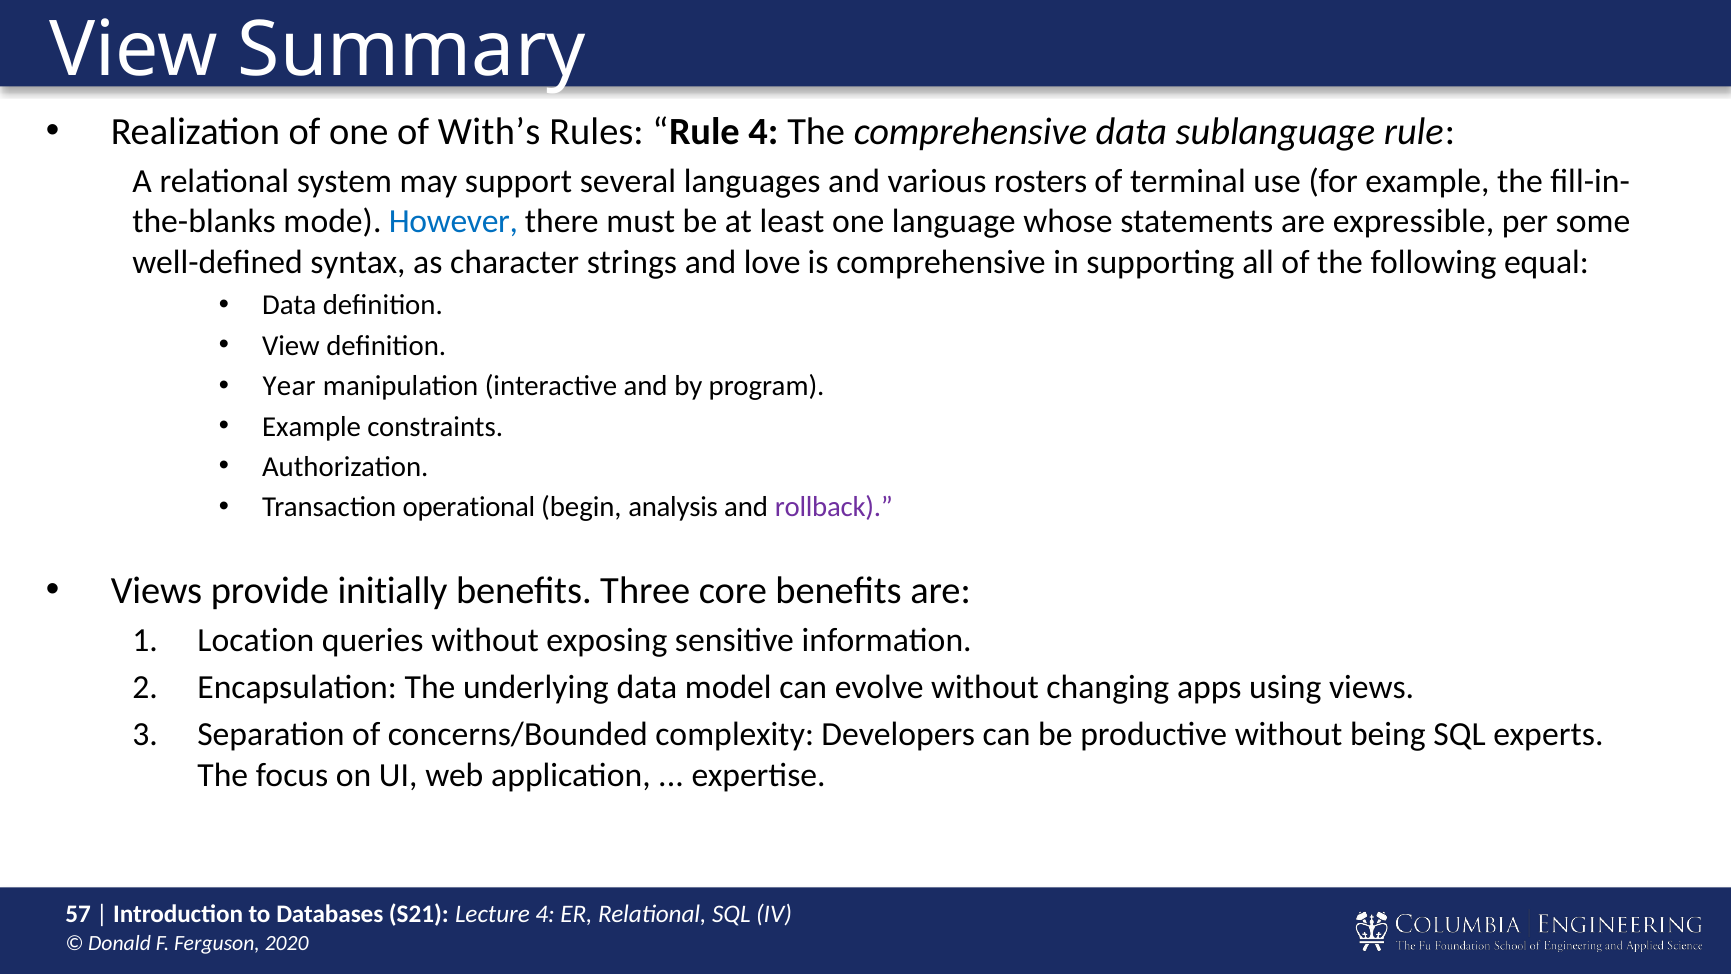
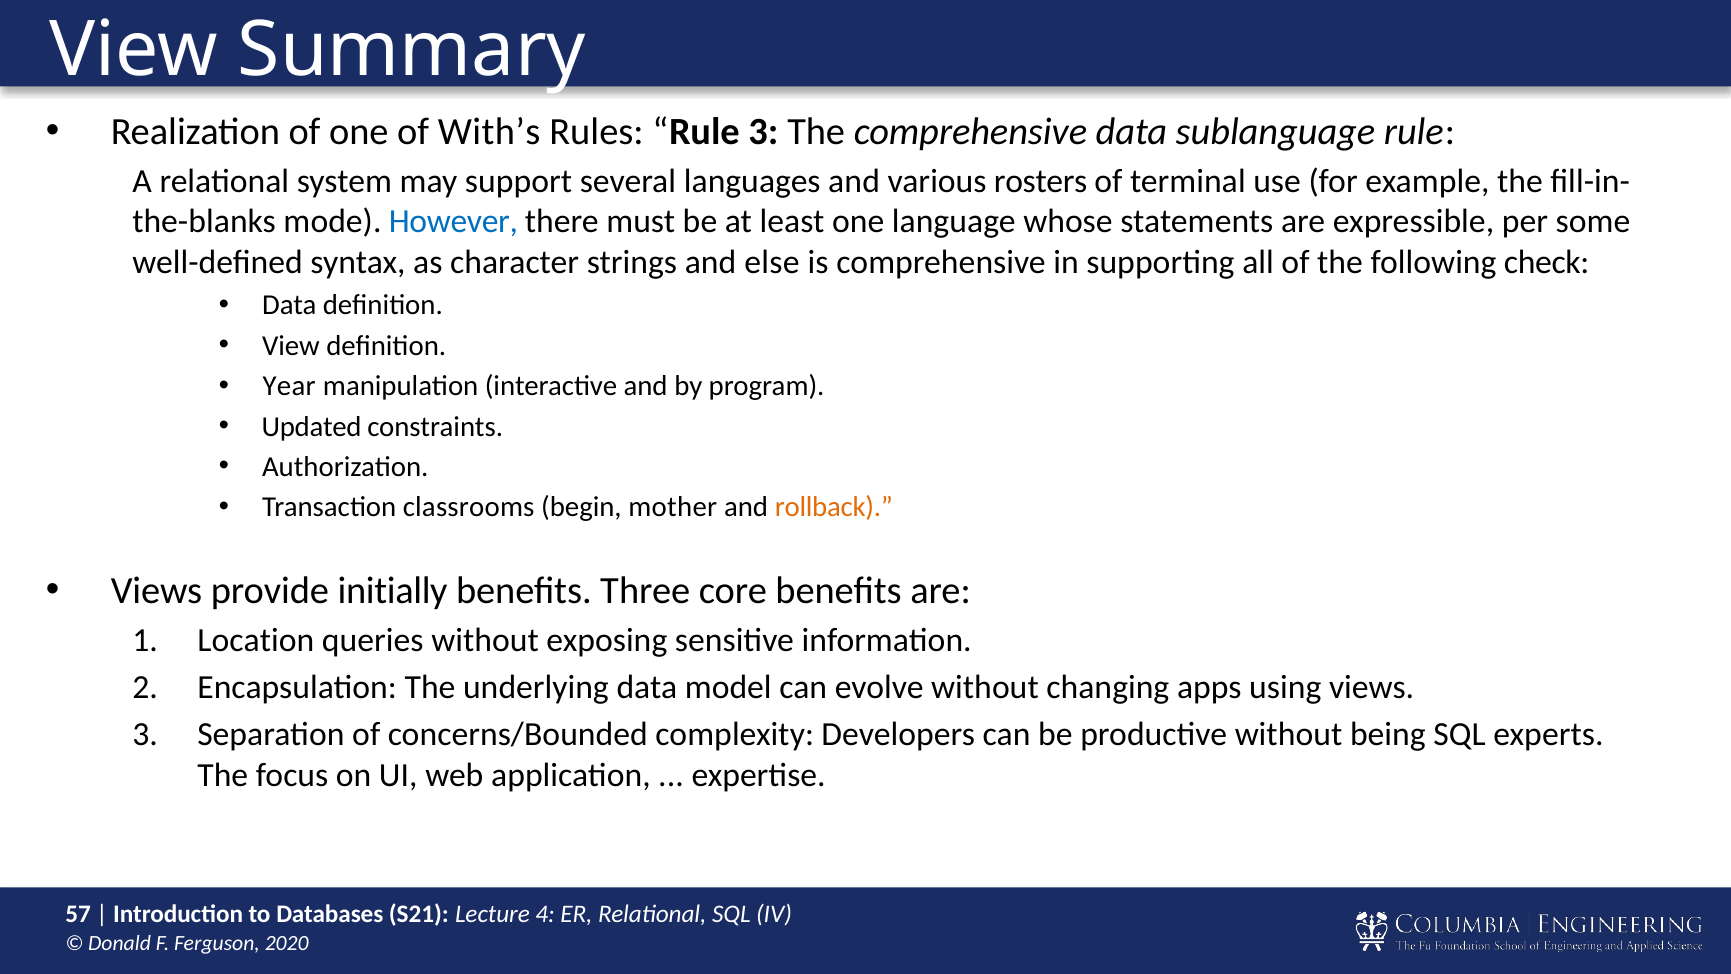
Rule 4: 4 -> 3 (763, 132)
love: love -> else (772, 262)
equal: equal -> check (1547, 262)
Example: Example -> Updated (312, 426)
operational: operational -> classrooms (469, 507)
analysis: analysis -> mother (673, 507)
rollback colour: purple -> orange (834, 507)
